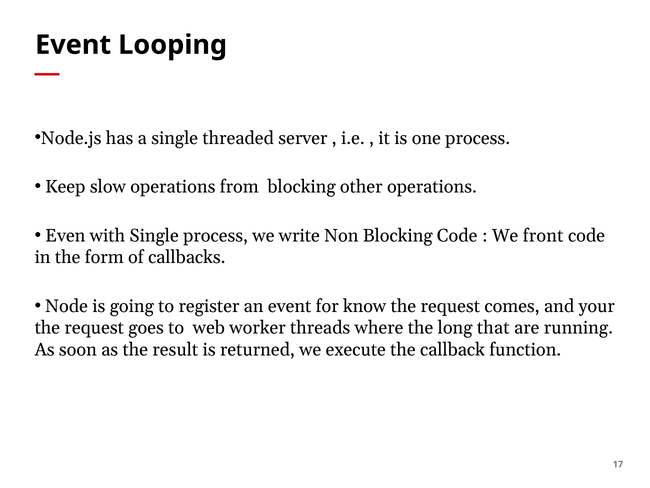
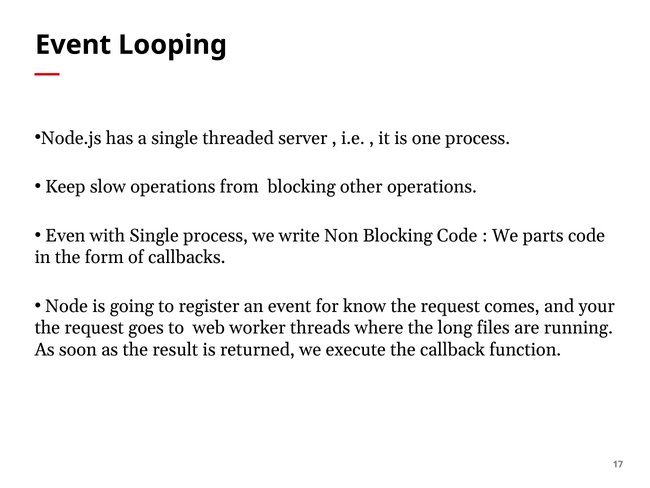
front: front -> parts (543, 235)
that: that -> files (493, 328)
